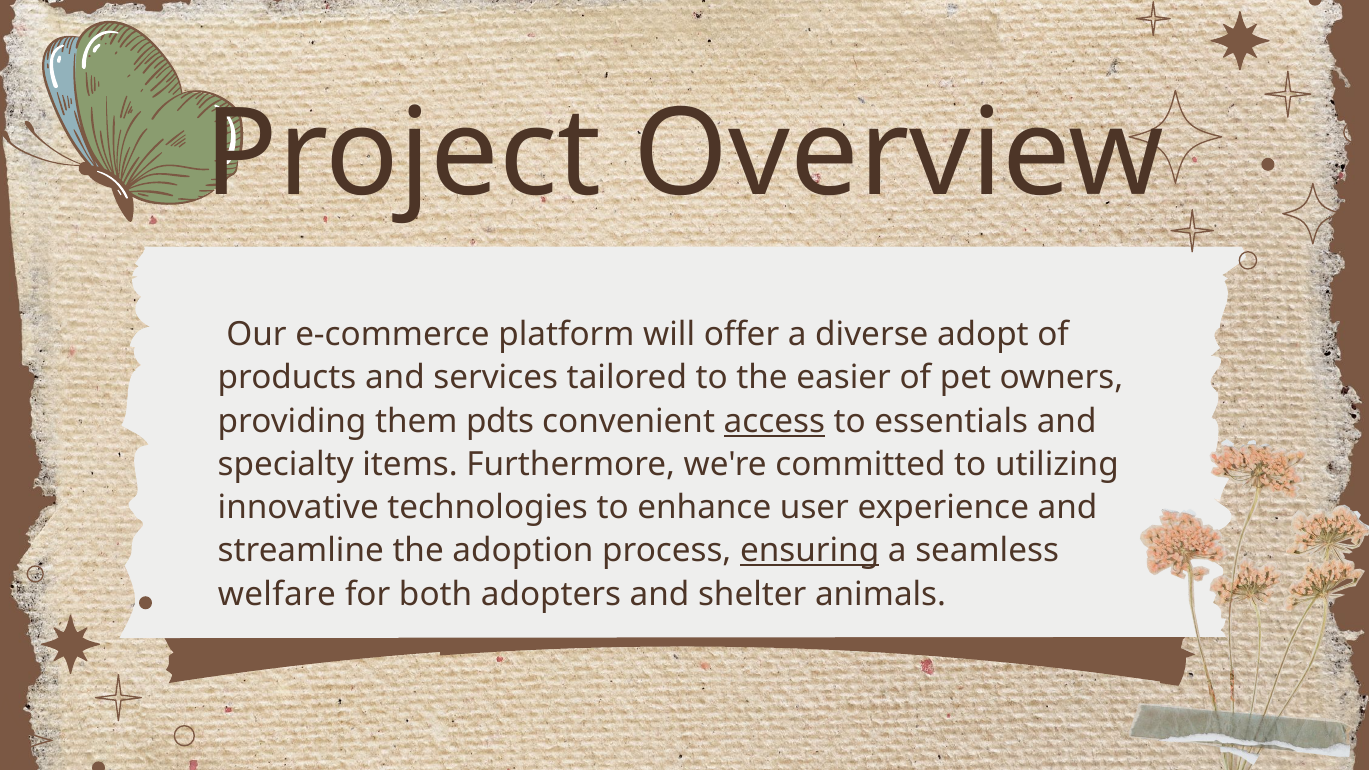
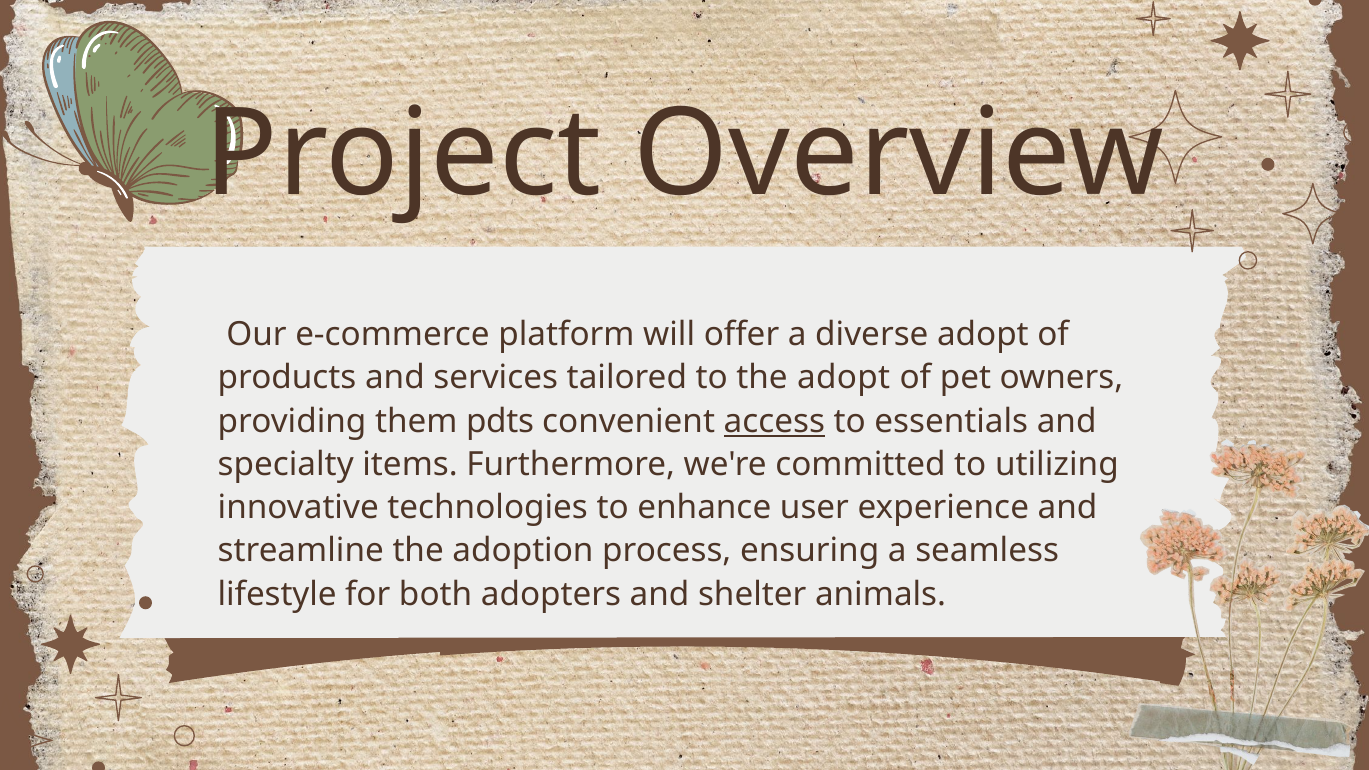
the easier: easier -> adopt (844, 378)
ensuring underline: present -> none (810, 551)
welfare: welfare -> lifestyle (277, 594)
